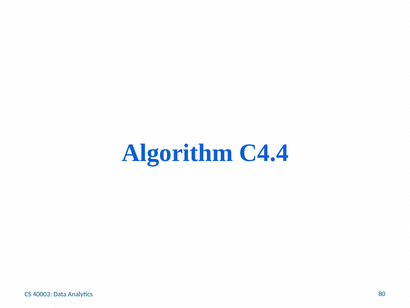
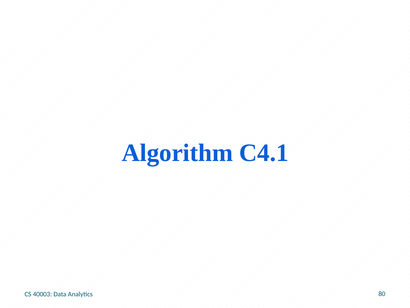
C4.4: C4.4 -> C4.1 (264, 153)
